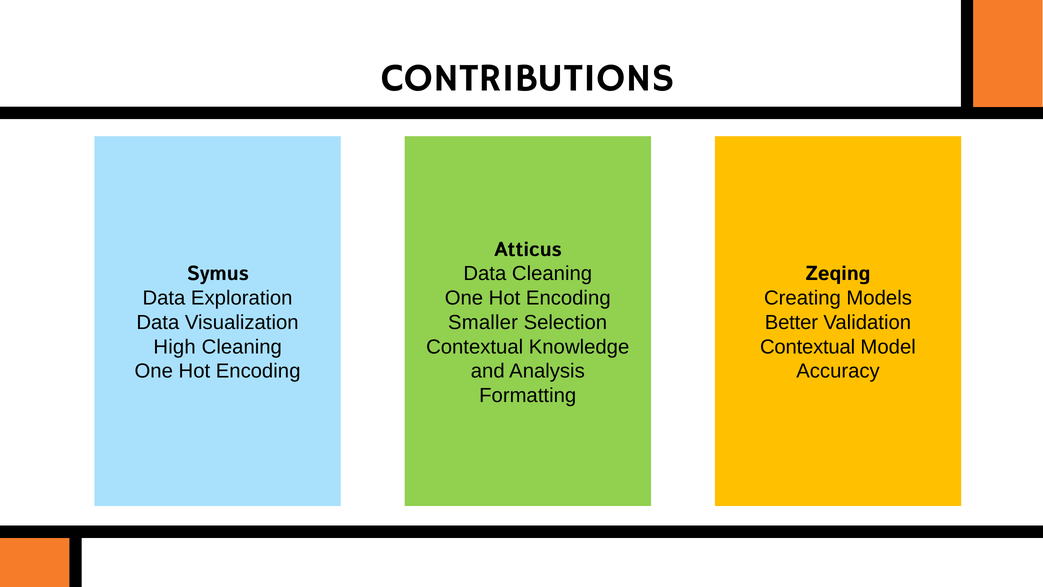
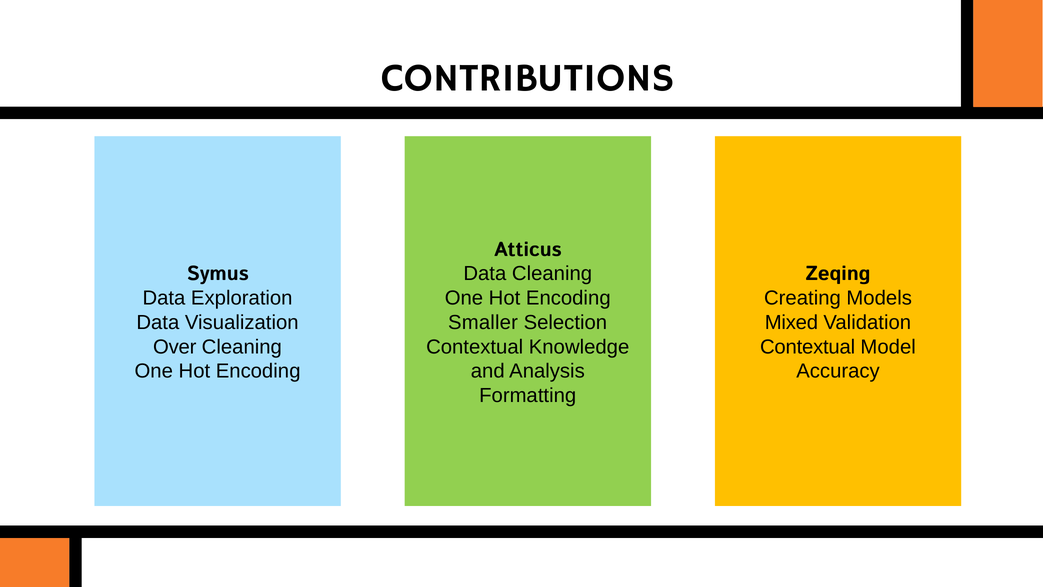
Better: Better -> Mixed (791, 322)
High: High -> Over (175, 347)
